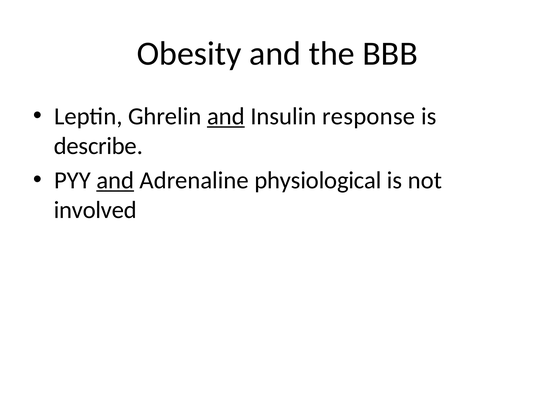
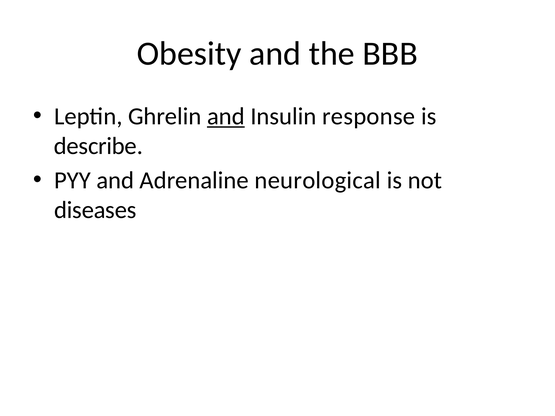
and underline: present -> none (115, 181)
physiological: physiological -> neurological (318, 181)
involved: involved -> diseases (95, 210)
